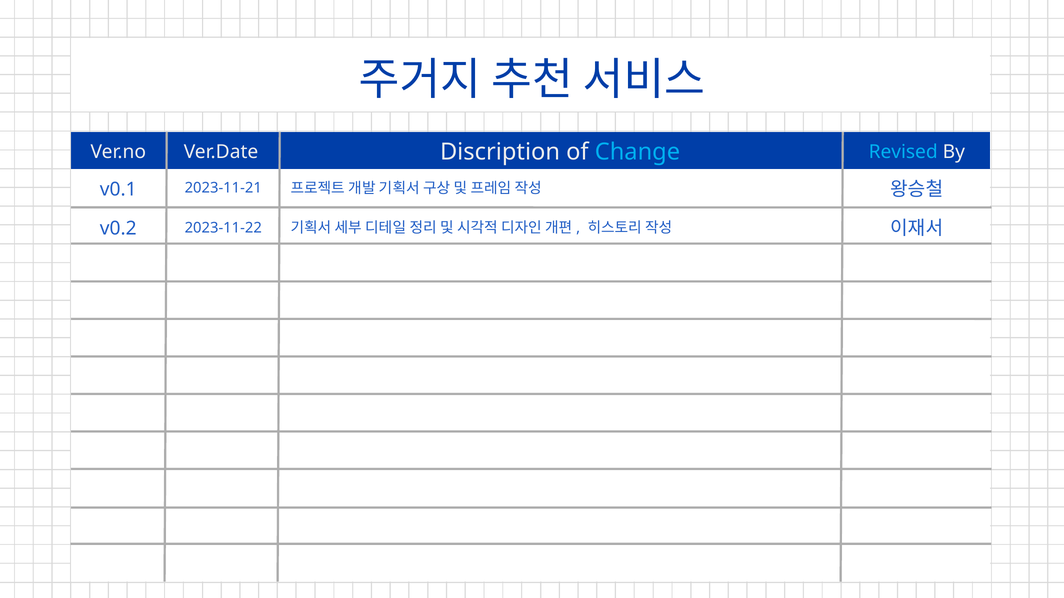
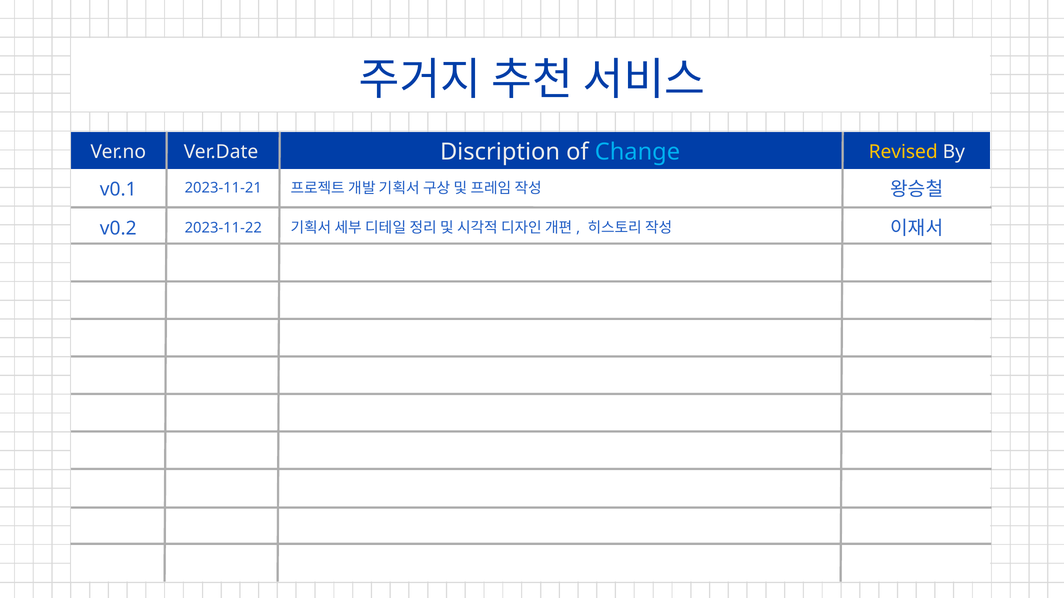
Revised colour: light blue -> yellow (903, 152)
